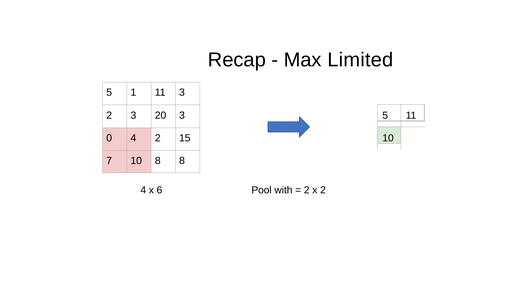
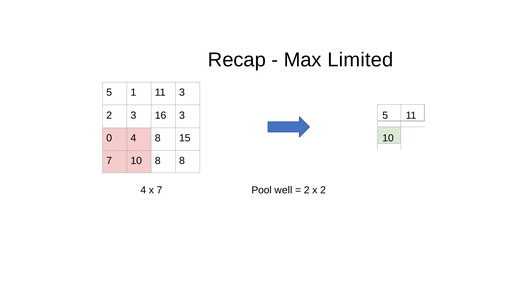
20: 20 -> 16 (161, 115)
4 2: 2 -> 8 (158, 138)
x 6: 6 -> 7 (159, 190)
with: with -> well (283, 190)
